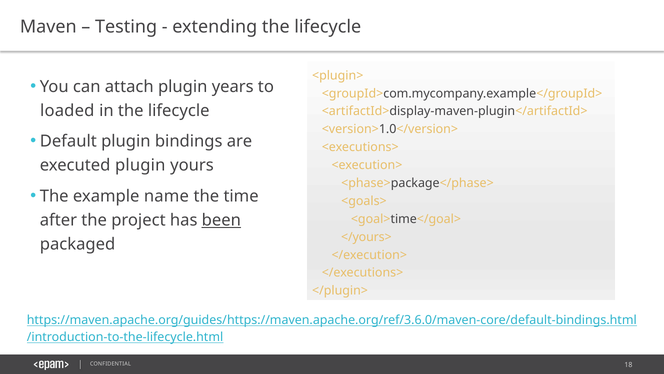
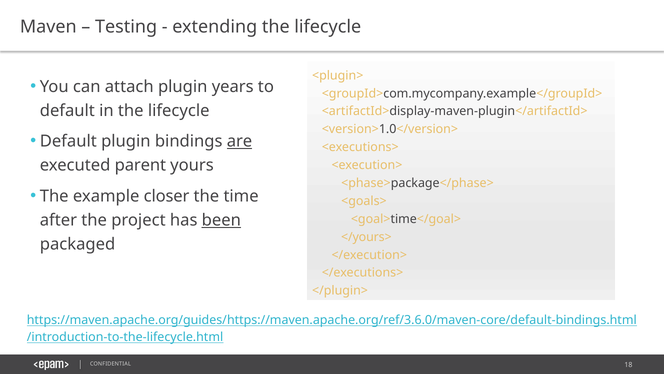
loaded: loaded -> default (67, 110)
are underline: none -> present (239, 141)
executed plugin: plugin -> parent (140, 165)
name: name -> closer (167, 196)
